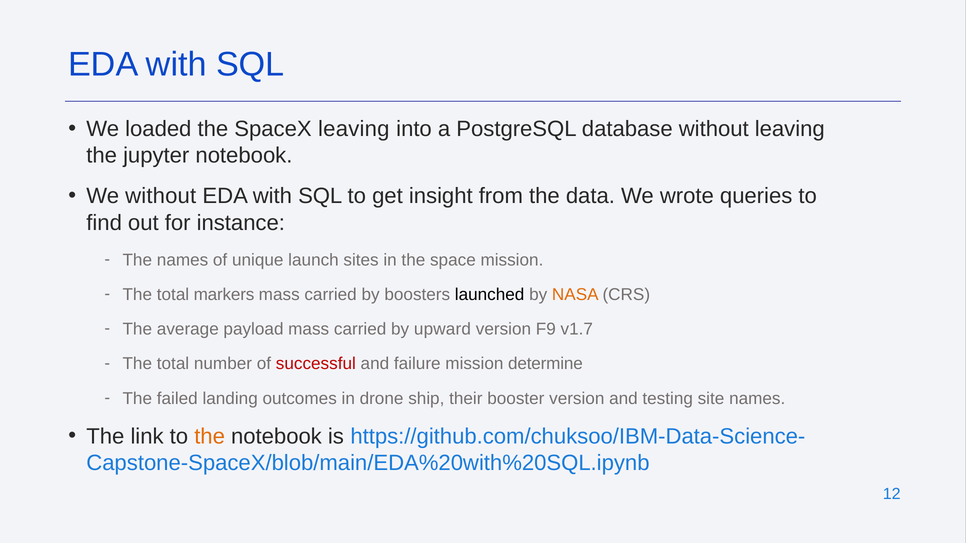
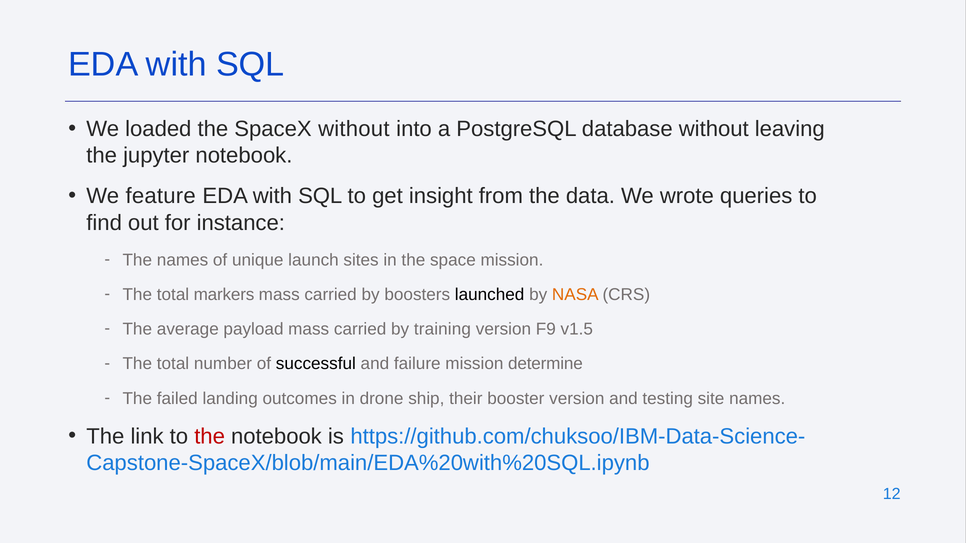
SpaceX leaving: leaving -> without (354, 129)
We without: without -> feature (161, 196)
upward: upward -> training (442, 329)
v1.7: v1.7 -> v1.5 (577, 329)
successful colour: red -> black (316, 364)
the colour: orange -> red (210, 437)
